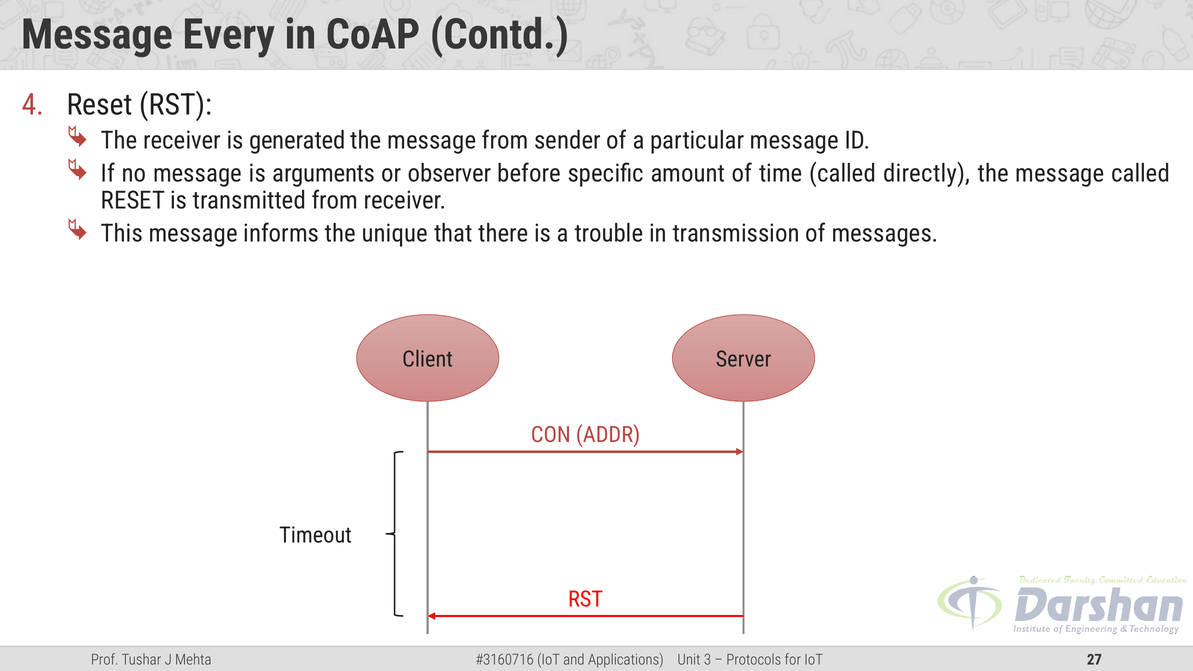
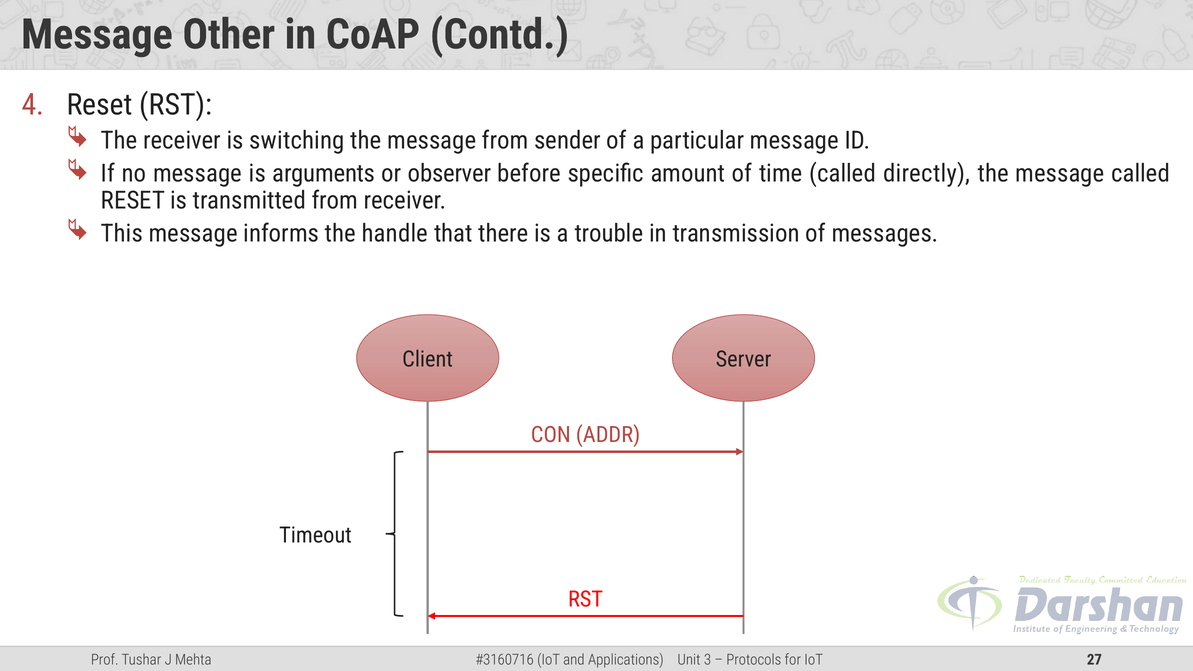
Every: Every -> Other (229, 35)
generated: generated -> switching (297, 141)
unique: unique -> handle (395, 234)
